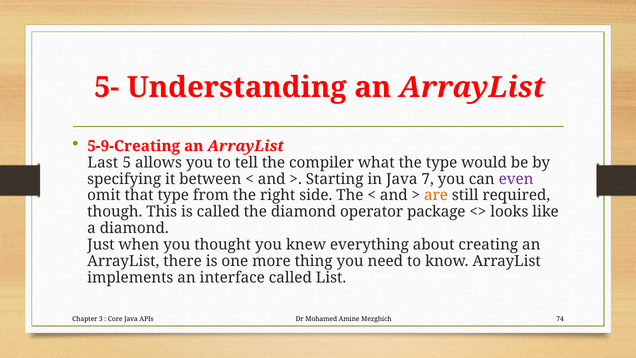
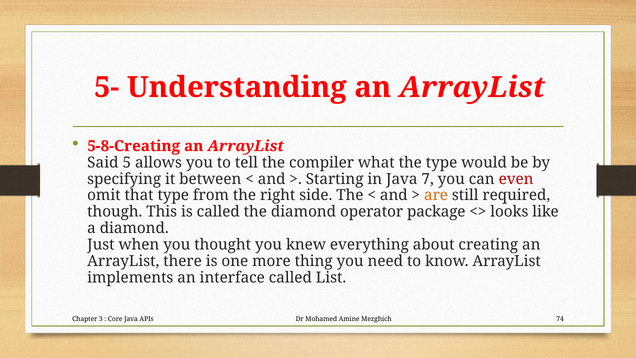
5-9-Creating: 5-9-Creating -> 5-8-Creating (134, 146)
Last: Last -> Said (103, 162)
even colour: purple -> red (516, 179)
